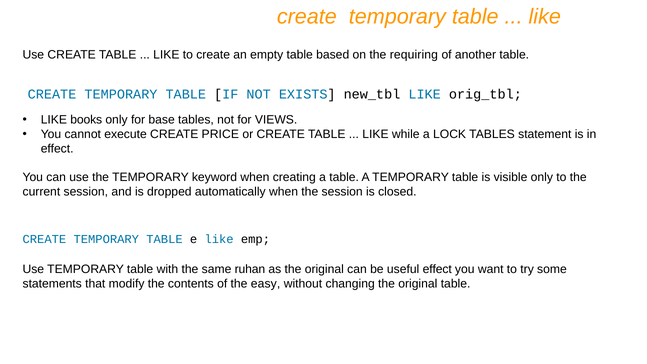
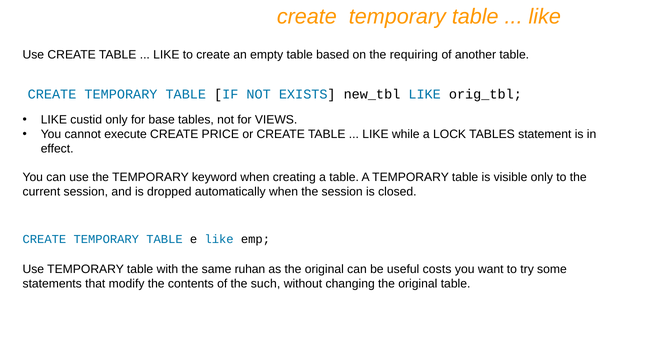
books: books -> custid (86, 120)
useful effect: effect -> costs (437, 269)
easy: easy -> such (266, 284)
